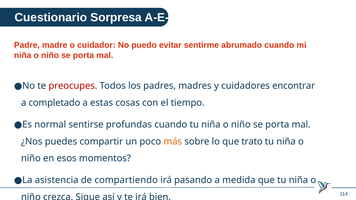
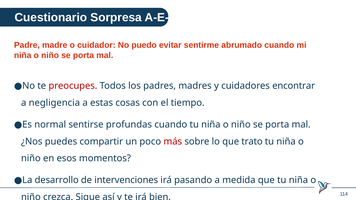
completado: completado -> negligencia (54, 103)
más colour: orange -> red (173, 142)
asistencia: asistencia -> desarrollo (57, 180)
compartiendo: compartiendo -> intervenciones (126, 180)
